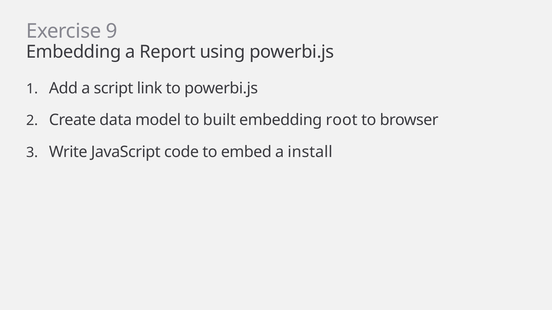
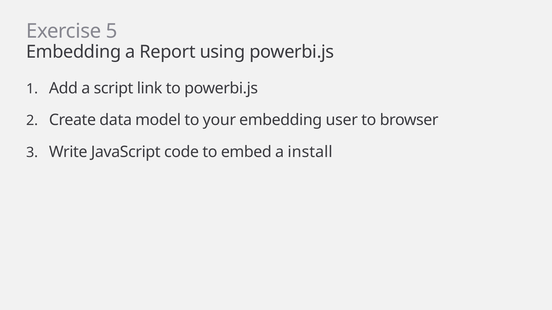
9: 9 -> 5 (112, 31)
built: built -> your (219, 120)
root: root -> user (342, 120)
